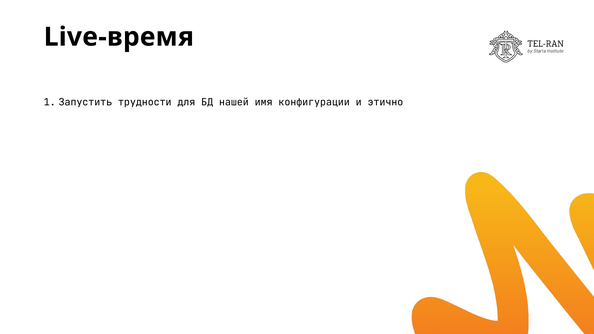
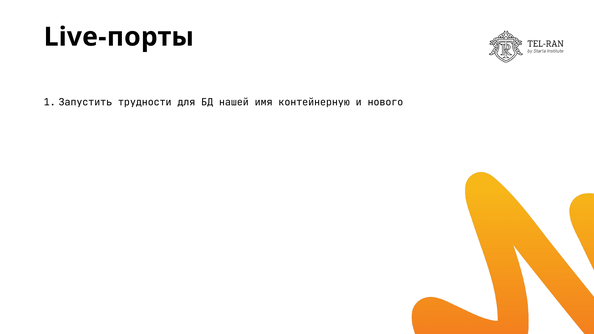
Live-время: Live-время -> Live-порты (119, 37)
конфигурации: конфигурации -> контейнерную (314, 102)
этично: этично -> нового (385, 102)
